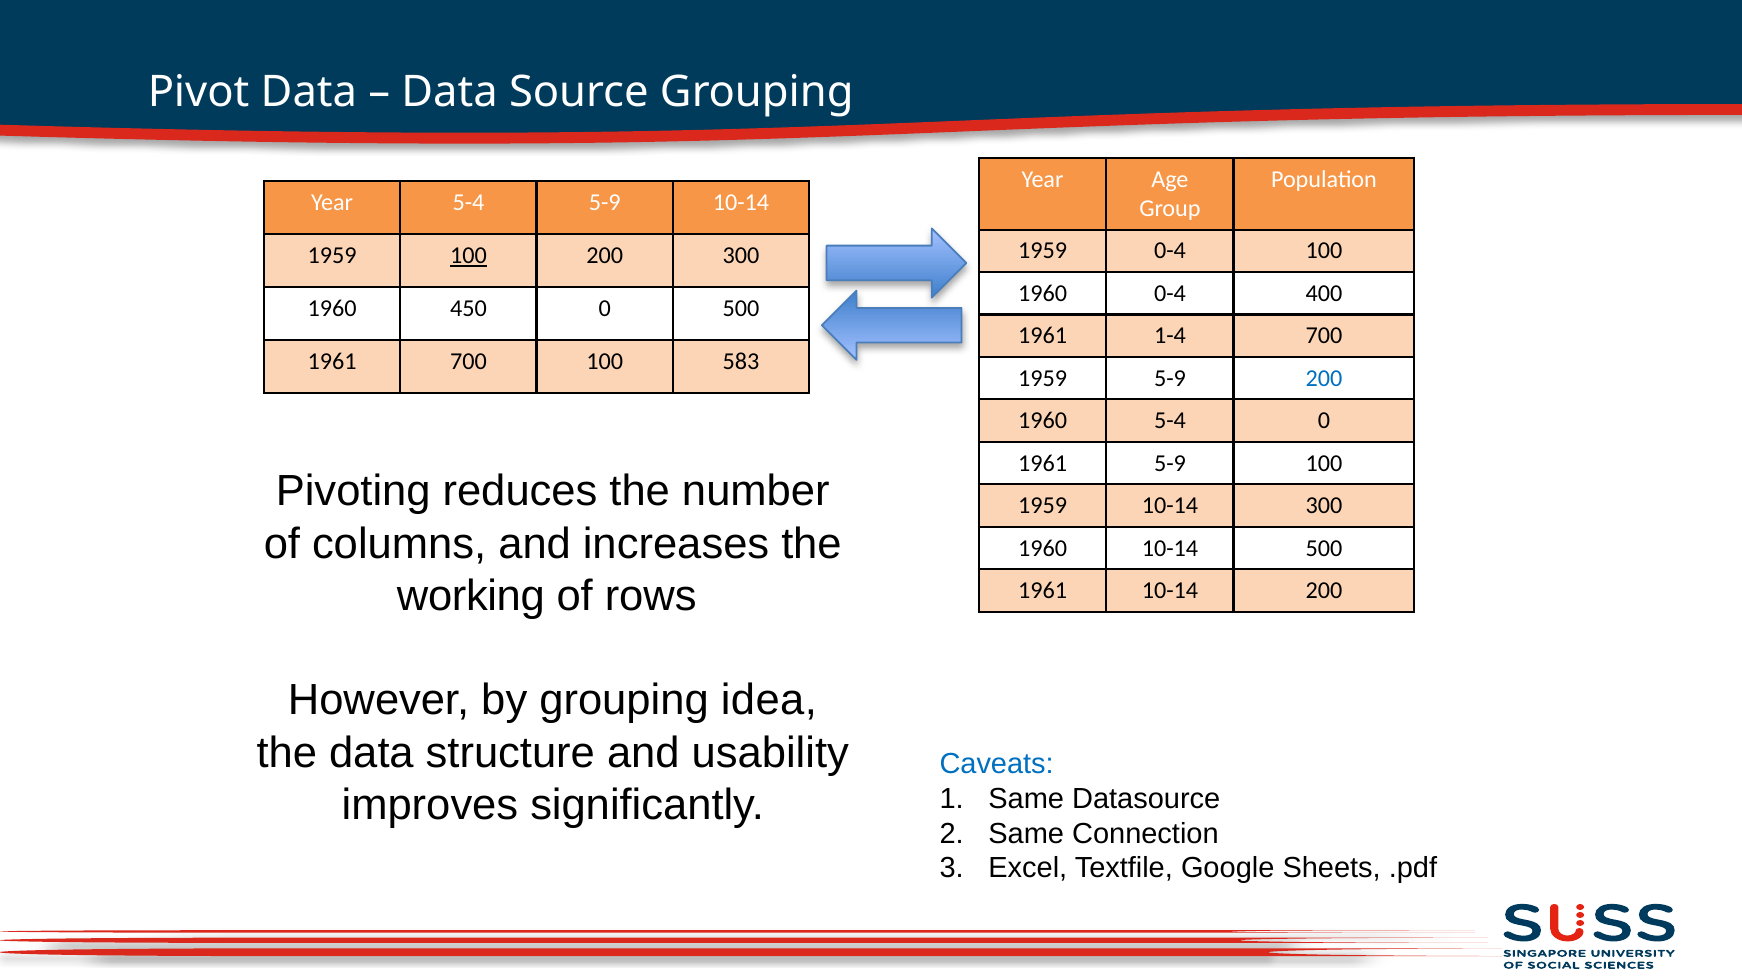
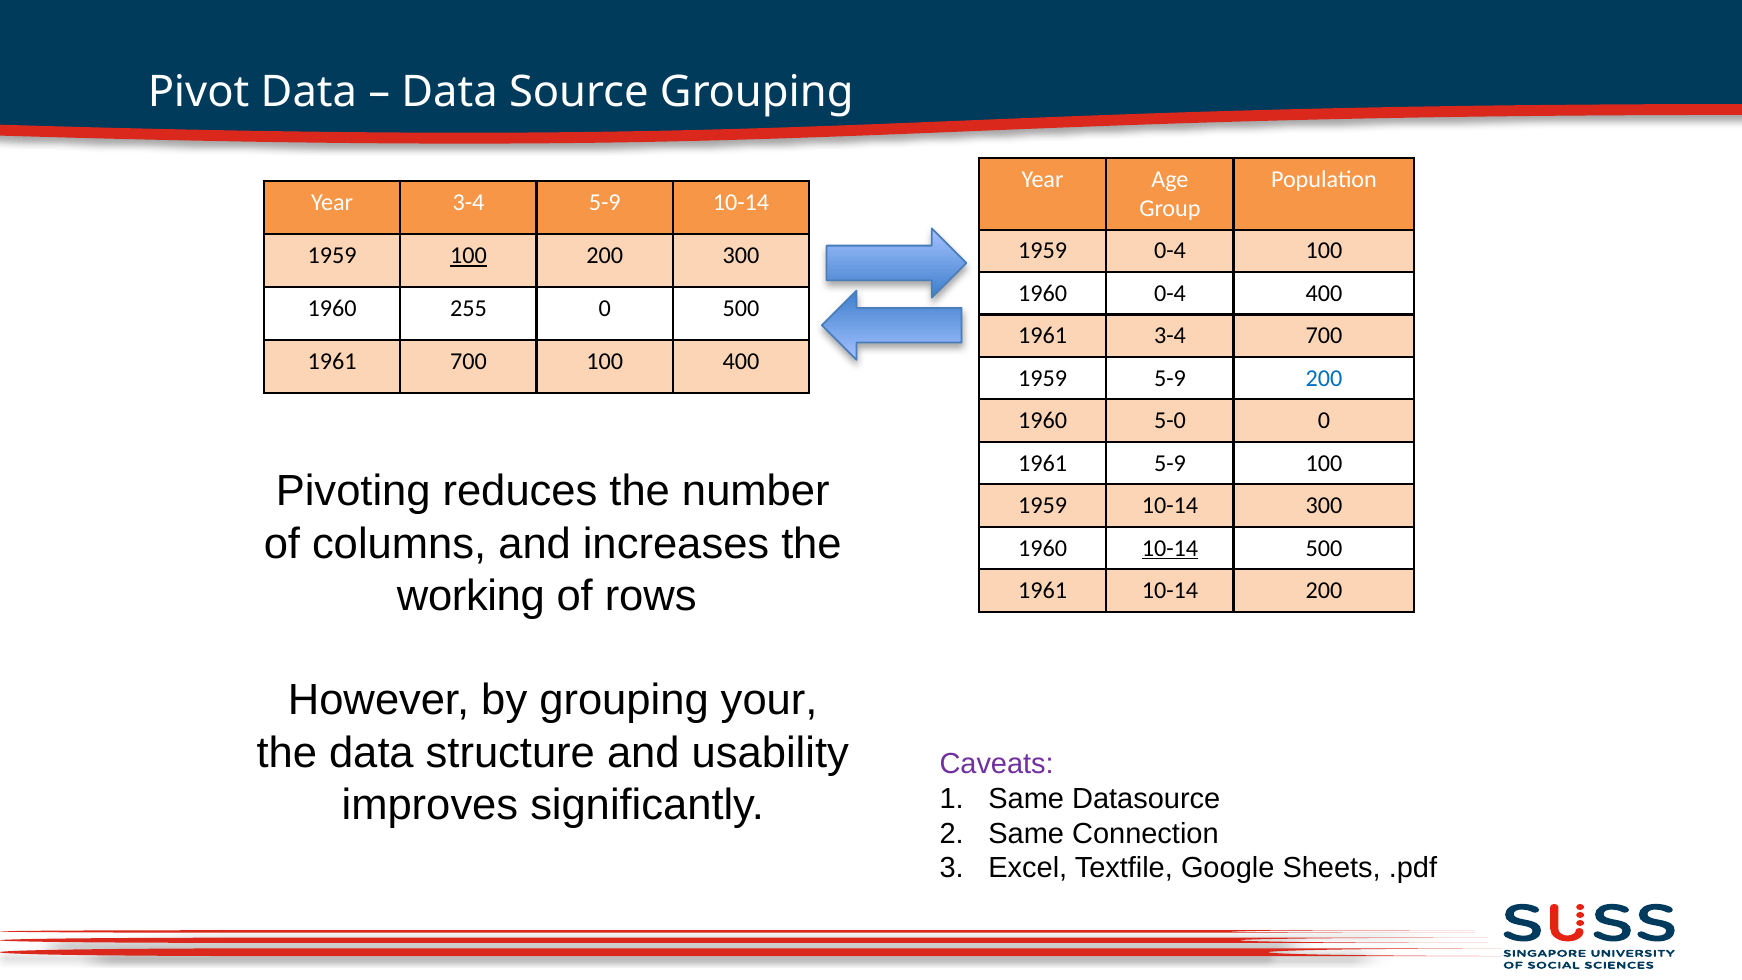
Year 5-4: 5-4 -> 3-4 (468, 203)
450: 450 -> 255 (468, 309)
1961 1-4: 1-4 -> 3-4 (1170, 336)
100 583: 583 -> 400 (741, 362)
1960 5-4: 5-4 -> 5-0 (1170, 421)
10-14 underline: none -> present (1170, 548)
idea: idea -> your (769, 700)
Caveats colour: blue -> purple (997, 764)
